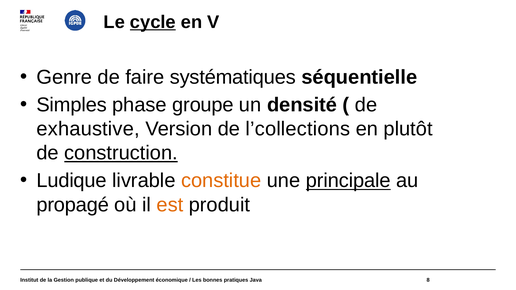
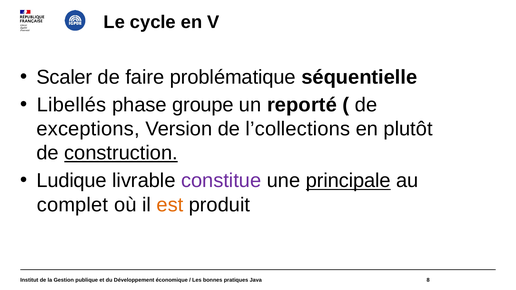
cycle underline: present -> none (153, 22)
Genre: Genre -> Scaler (64, 77)
systématiques: systématiques -> problématique (233, 77)
Simples: Simples -> Libellés (71, 105)
densité: densité -> reporté (302, 105)
exhaustive: exhaustive -> exceptions (88, 129)
constitue colour: orange -> purple (221, 181)
propagé: propagé -> complet (72, 205)
